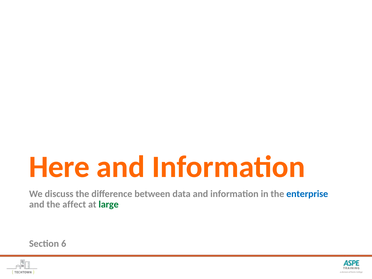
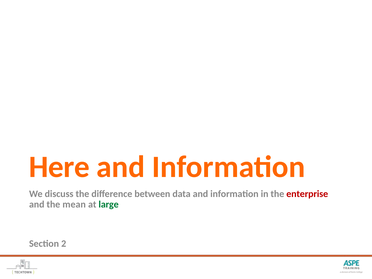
enterprise colour: blue -> red (307, 194)
affect: affect -> mean (74, 204)
6: 6 -> 2 (64, 244)
